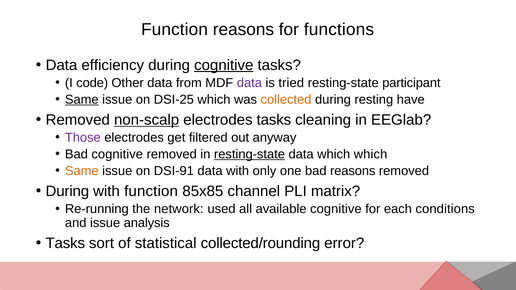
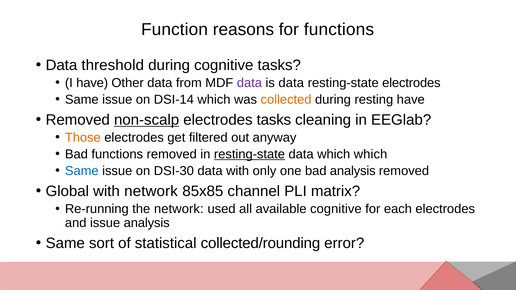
efficiency: efficiency -> threshold (113, 65)
cognitive underline: present -> none (224, 65)
I code: code -> have (92, 83)
is tried: tried -> data (291, 83)
resting-state participant: participant -> electrodes (411, 83)
Same underline: present -> none (82, 99)
DSI-25: DSI-25 -> DSI-14 (174, 99)
Those colour: purple -> orange (83, 138)
Bad cognitive: cognitive -> functions (117, 154)
Same colour: orange -> blue (82, 171)
DSI-91: DSI-91 -> DSI-30 (174, 171)
bad reasons: reasons -> analysis (353, 171)
During: During -> Global (67, 191)
with function: function -> network (151, 191)
each conditions: conditions -> electrodes (445, 209)
Tasks: Tasks -> Same (65, 243)
